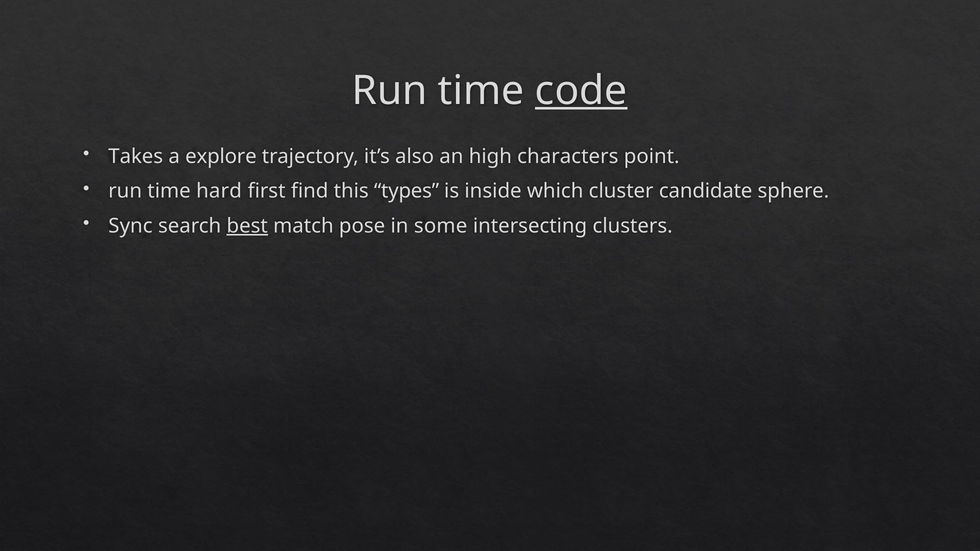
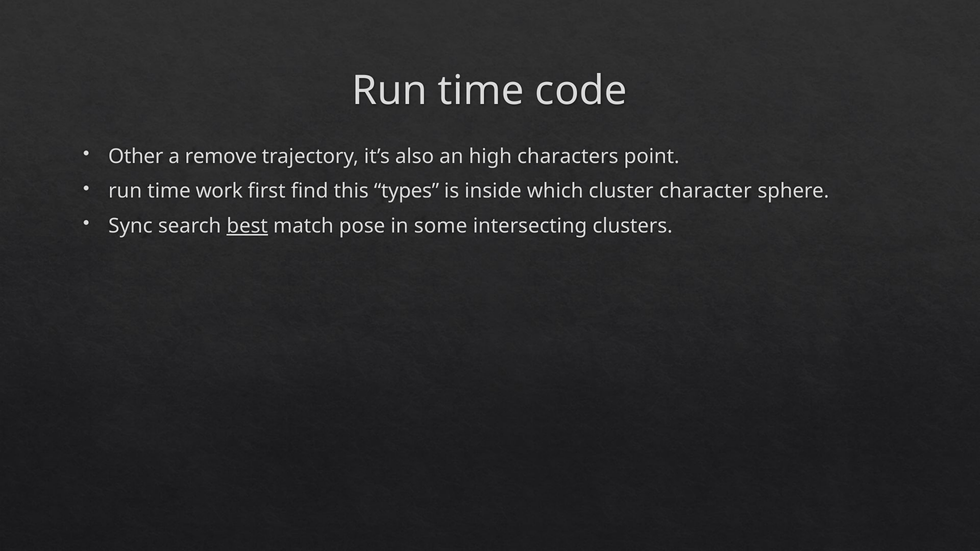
code underline: present -> none (581, 91)
Takes: Takes -> Other (136, 157)
explore: explore -> remove (221, 157)
hard: hard -> work (219, 191)
candidate: candidate -> character (705, 191)
